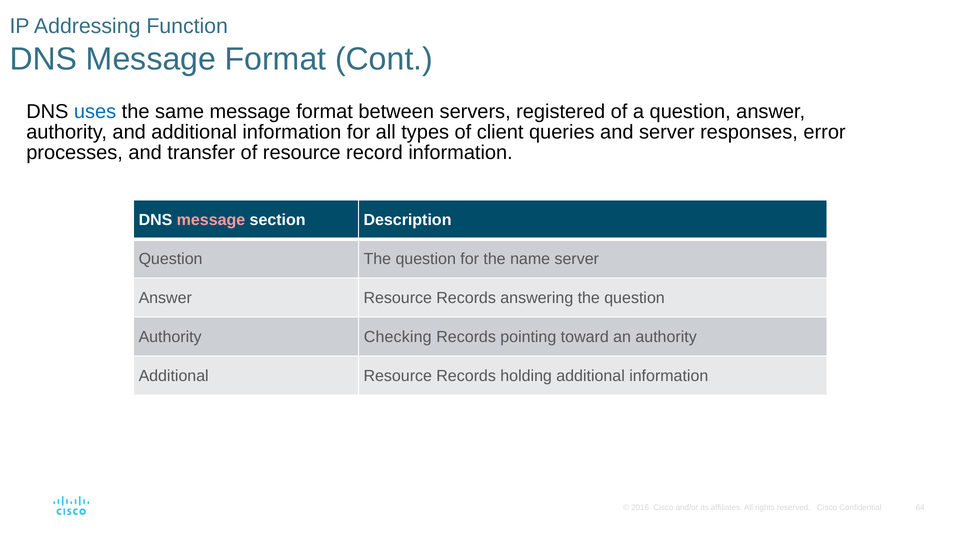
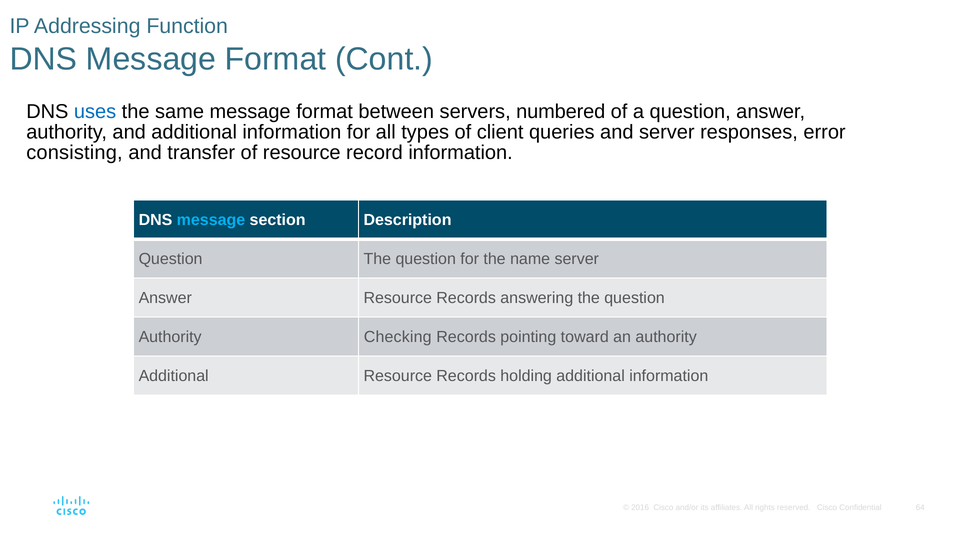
registered: registered -> numbered (561, 112)
processes: processes -> consisting (74, 153)
message colour: pink -> light blue (211, 220)
